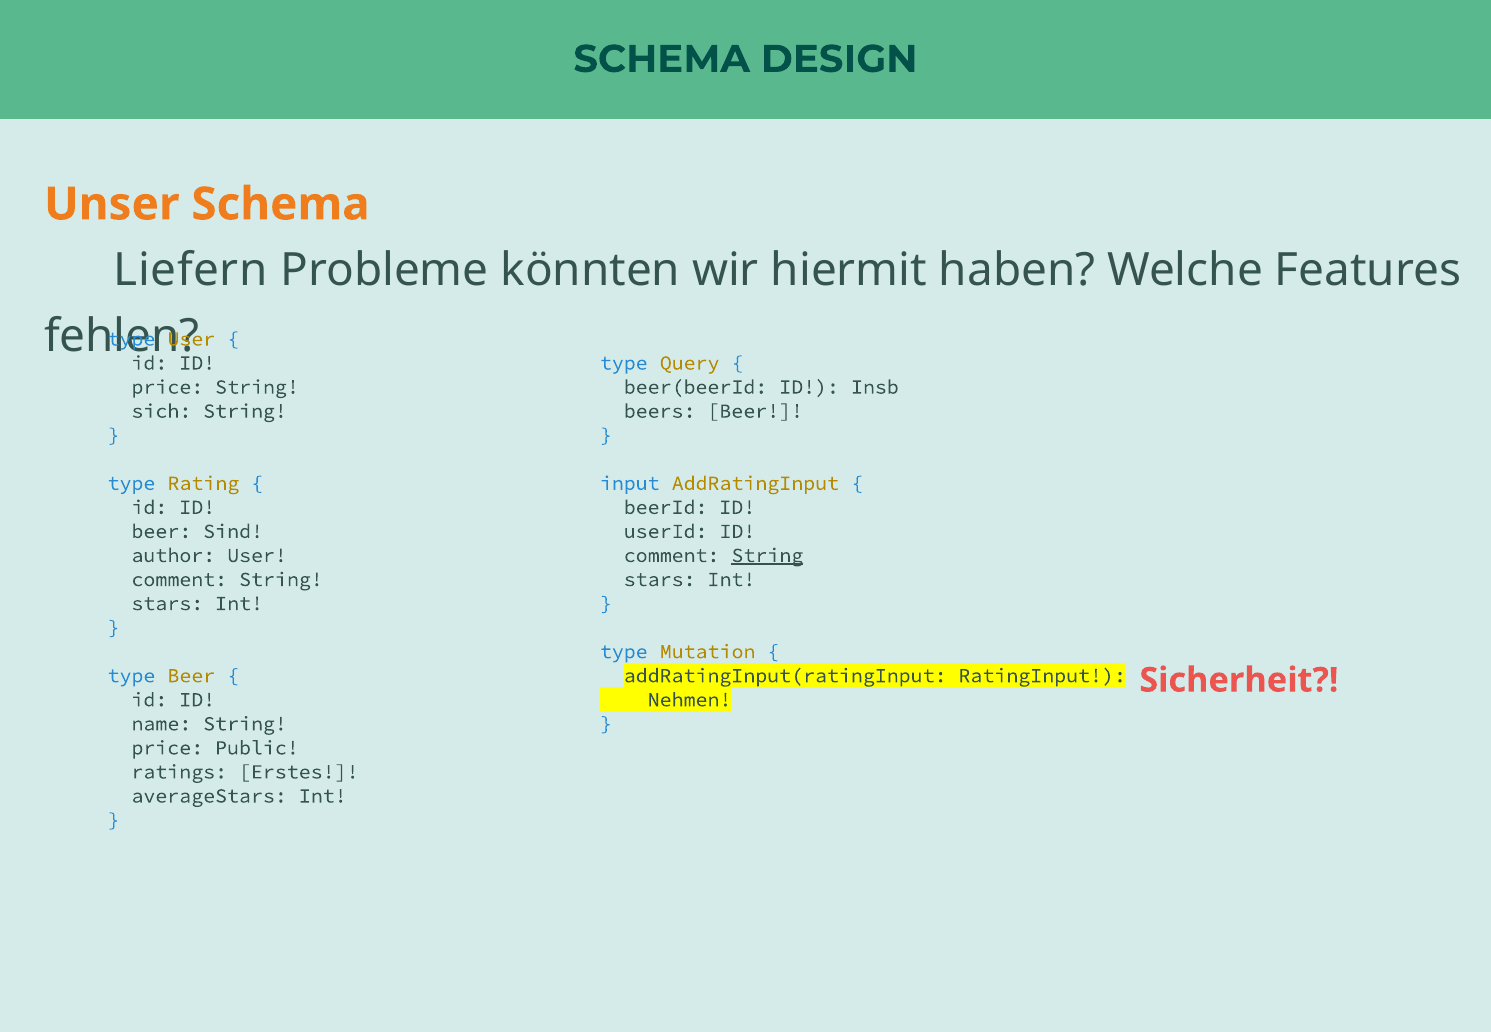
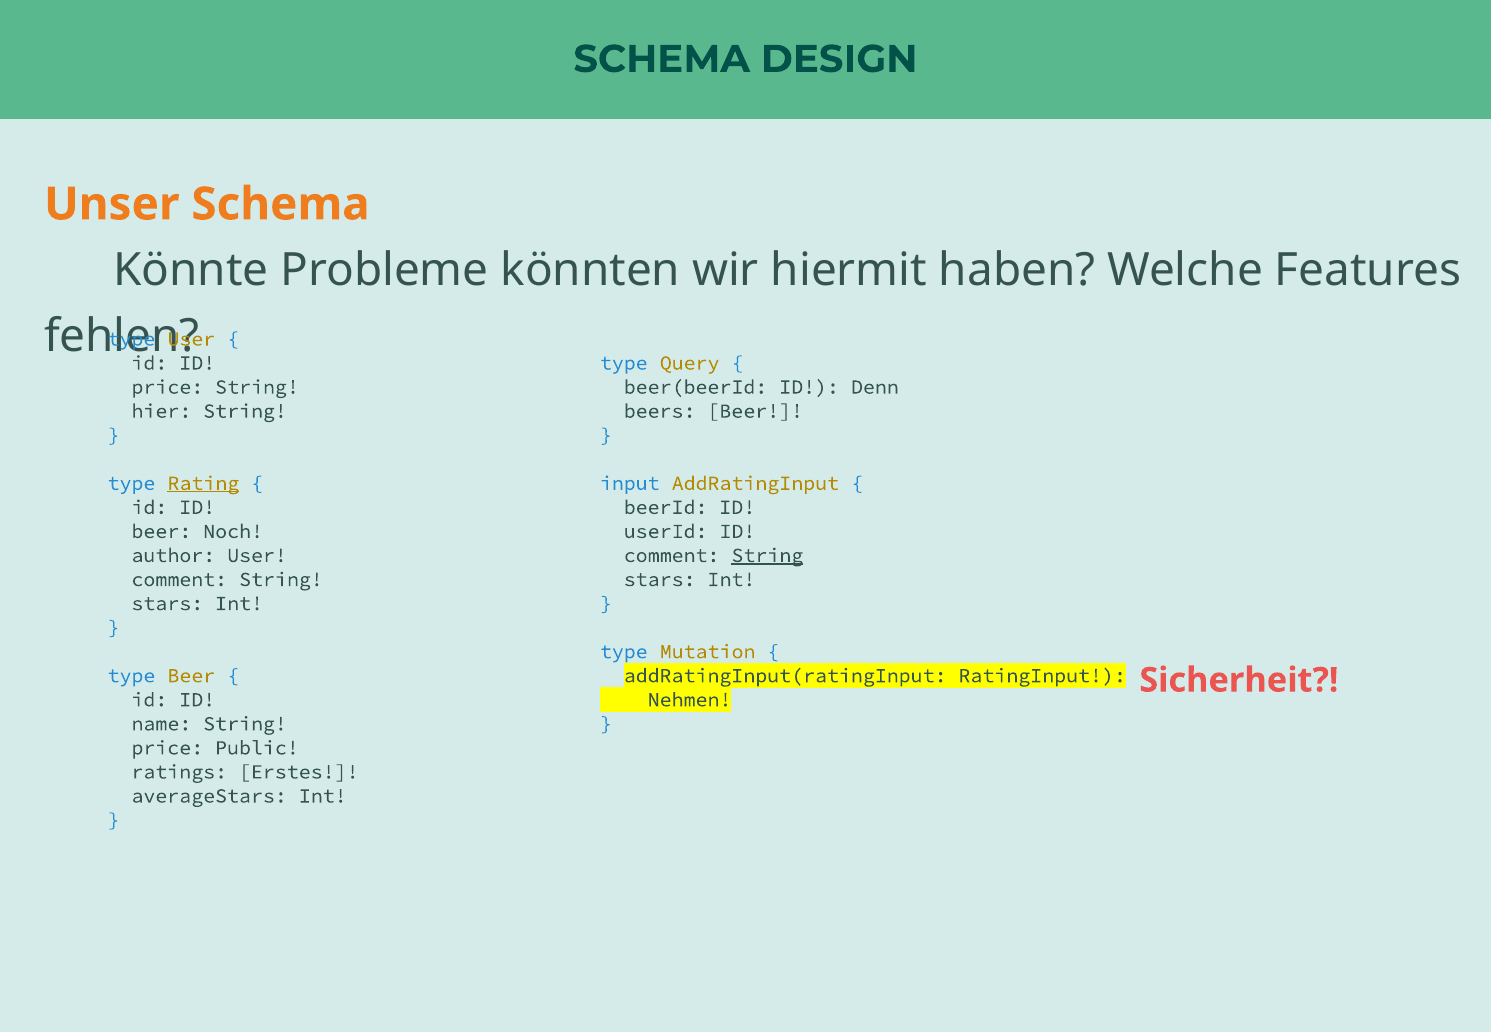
Liefern: Liefern -> Könnte (191, 270)
Insb: Insb -> Denn (875, 387)
sich: sich -> hier (161, 411)
Rating underline: none -> present (203, 483)
Sind: Sind -> Noch (233, 531)
